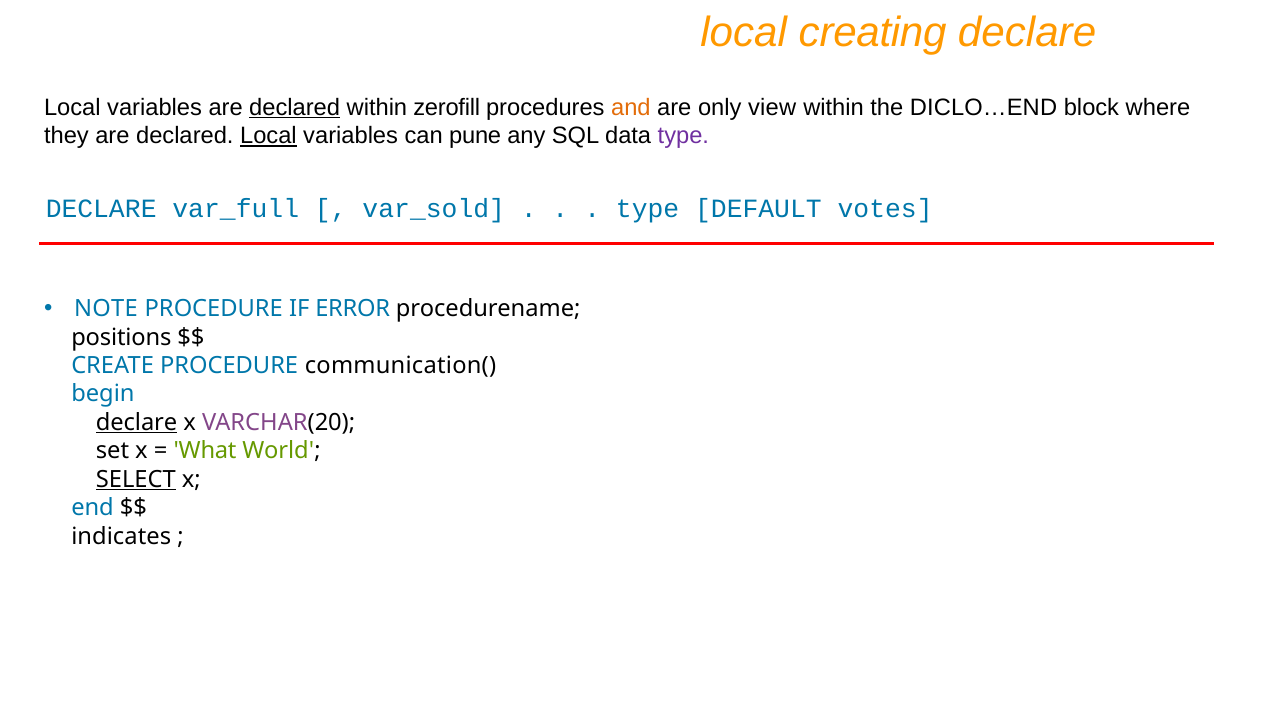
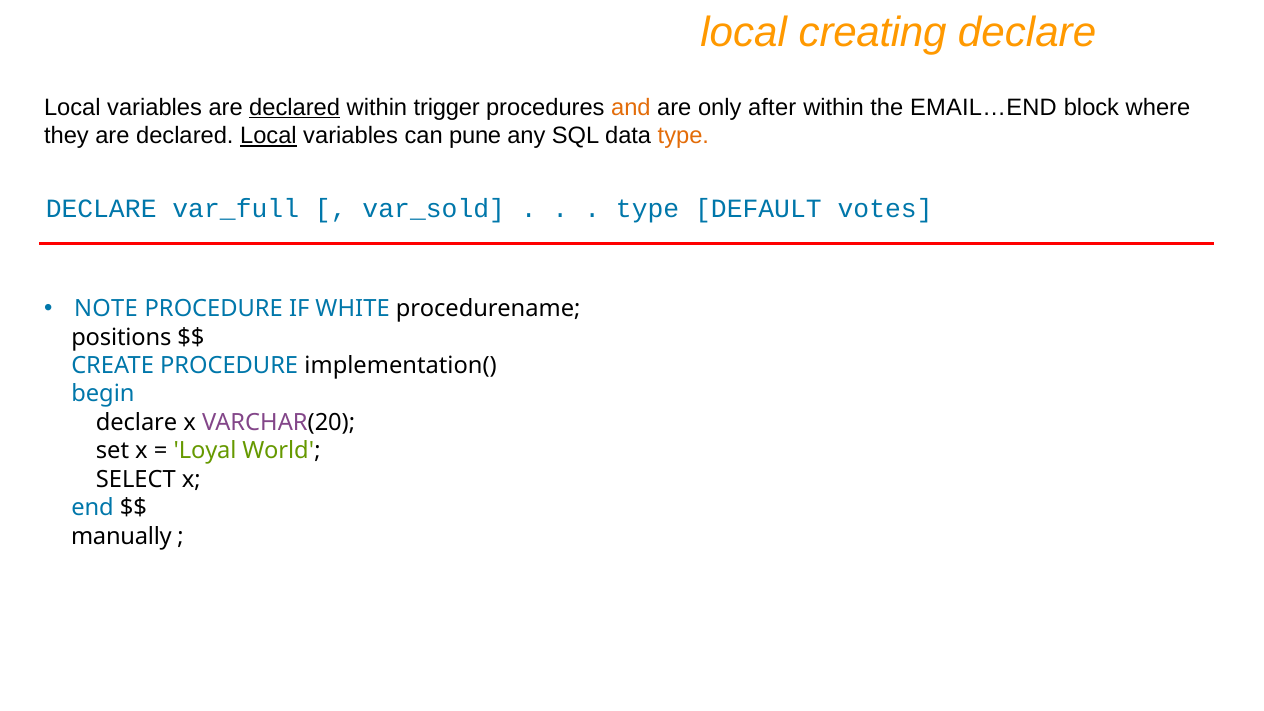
zerofill: zerofill -> trigger (447, 107)
view: view -> after (772, 107)
DICLO…END: DICLO…END -> EMAIL…END (983, 107)
type colour: purple -> orange (683, 136)
ERROR: ERROR -> WHITE (353, 309)
communication(: communication( -> implementation( (401, 366)
declare underline: present -> none (137, 423)
What: What -> Loyal (205, 451)
SELECT underline: present -> none (136, 479)
indicates: indicates -> manually (121, 536)
